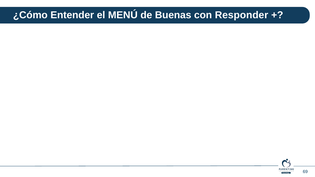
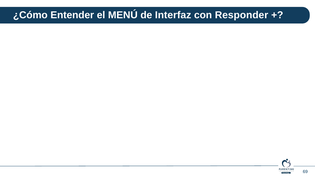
Buenas: Buenas -> Interfaz (173, 15)
